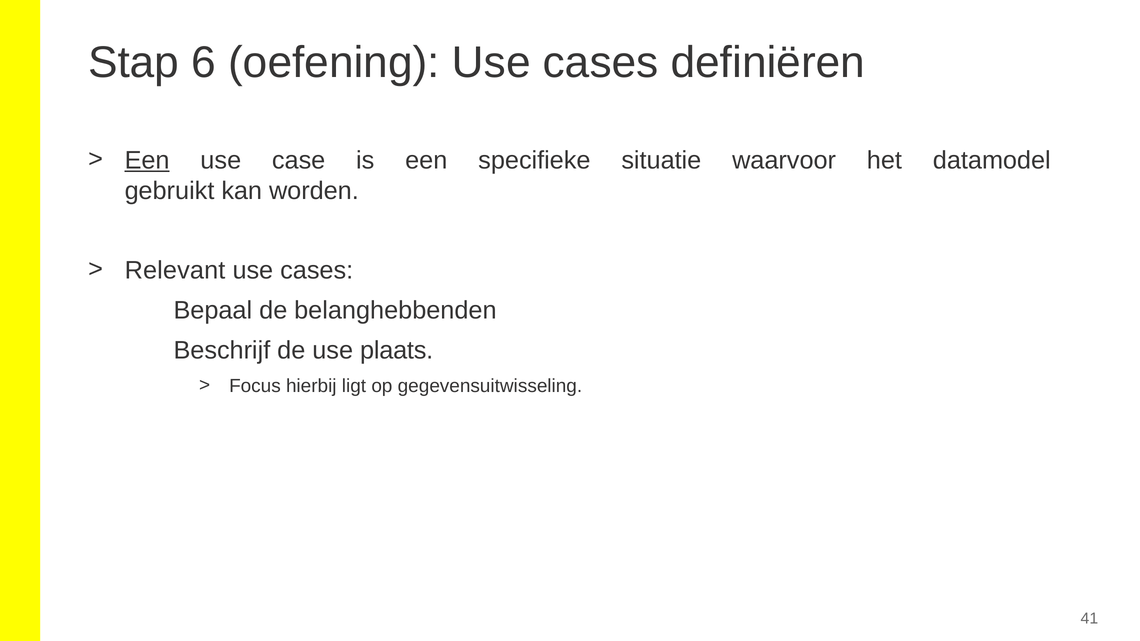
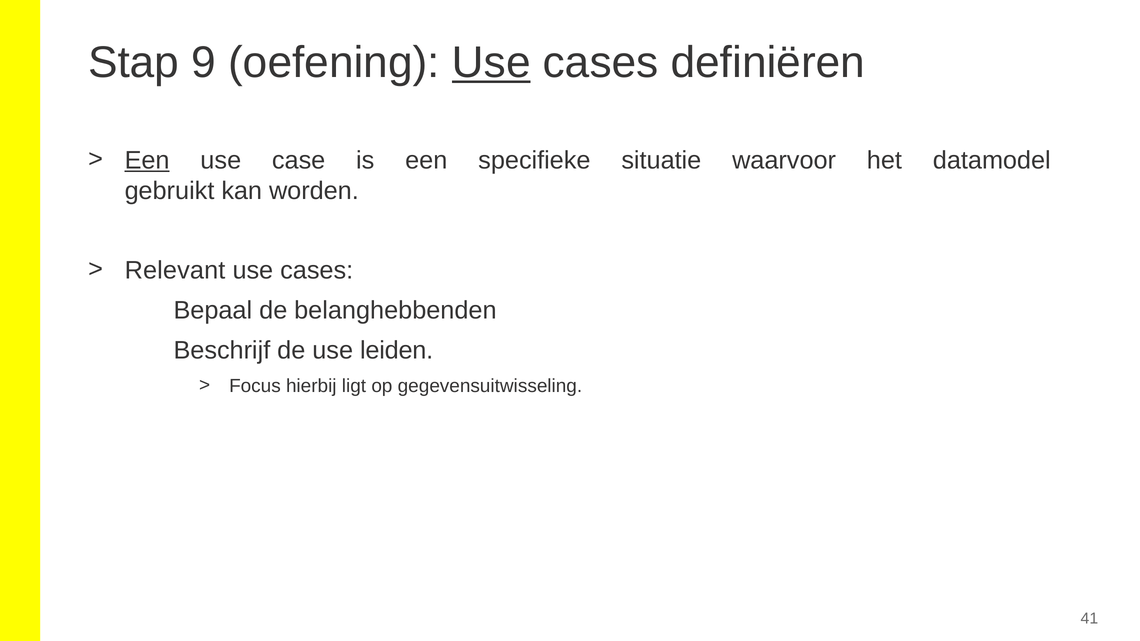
6: 6 -> 9 (204, 63)
Use underline: none -> present (491, 63)
plaats: plaats -> leiden (397, 350)
